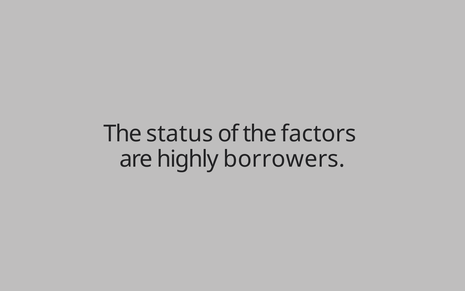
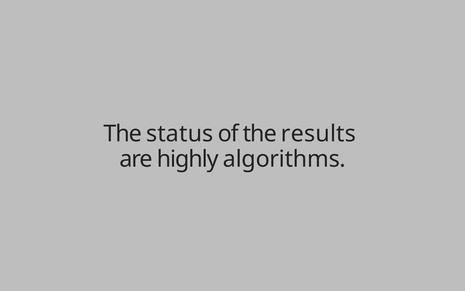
factors: factors -> results (318, 134)
borrowers: borrowers -> algorithms (284, 159)
